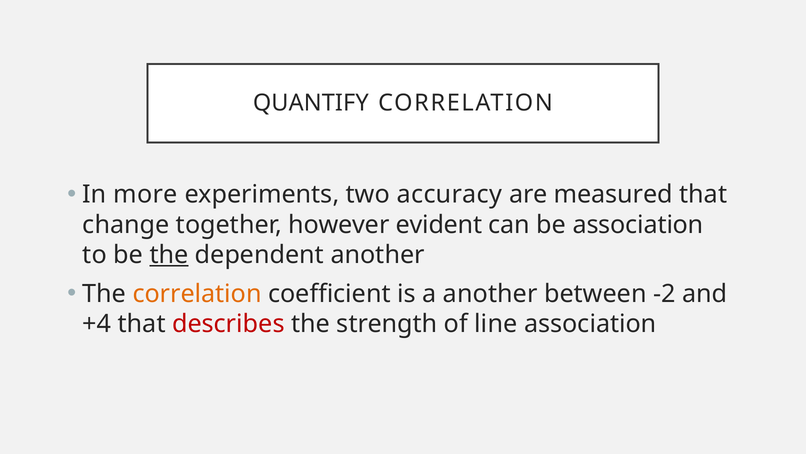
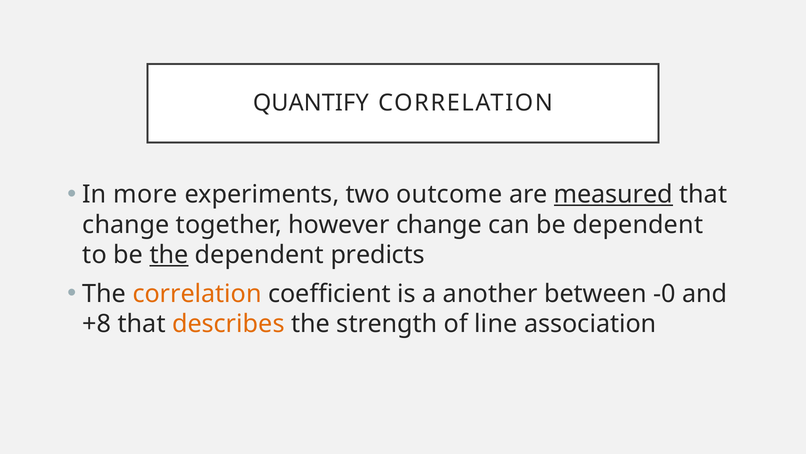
accuracy: accuracy -> outcome (449, 194)
measured underline: none -> present (613, 194)
however evident: evident -> change (439, 225)
be association: association -> dependent (638, 225)
dependent another: another -> predicts (378, 255)
-2: -2 -> -0 (665, 293)
+4: +4 -> +8 (97, 324)
describes colour: red -> orange (228, 324)
